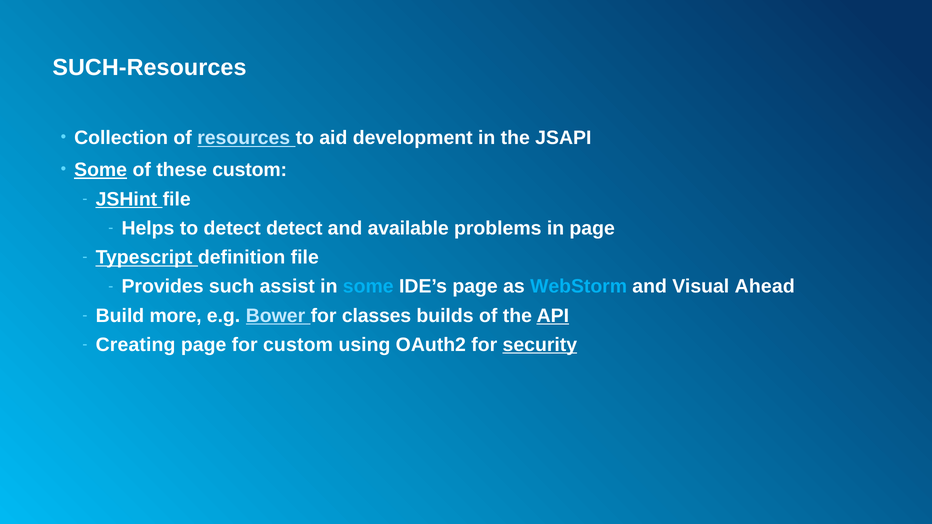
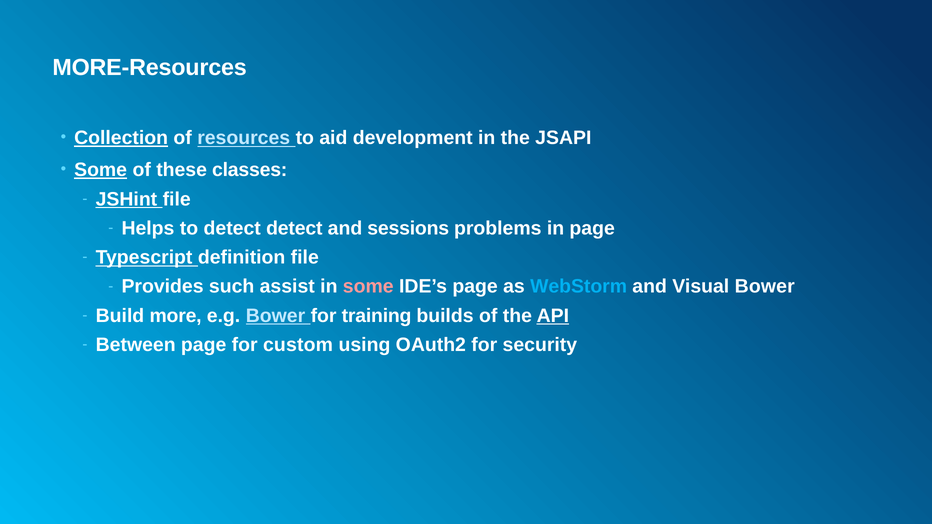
SUCH-Resources: SUCH-Resources -> MORE-Resources (150, 68)
Collection underline: none -> present (121, 138)
these custom: custom -> classes (250, 170)
available: available -> sessions (408, 228)
some colour: light blue -> pink (368, 287)
Visual Ahead: Ahead -> Bower (765, 287)
classes: classes -> training (377, 316)
Creating: Creating -> Between (136, 345)
security underline: present -> none (540, 345)
